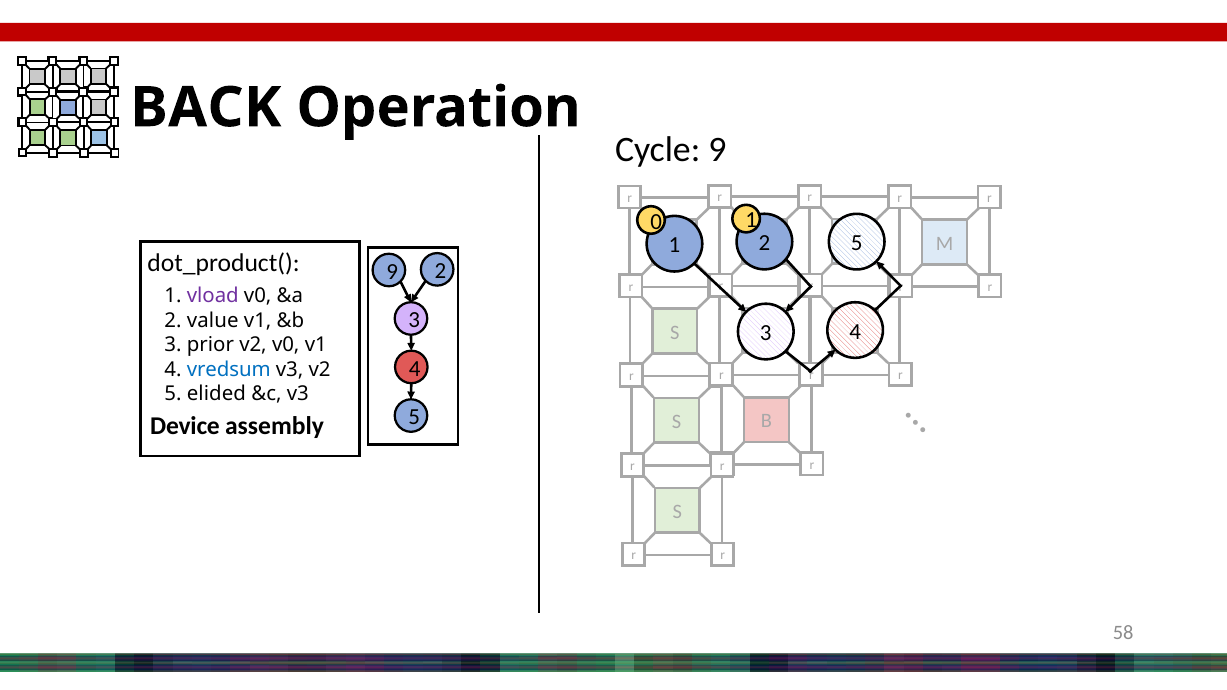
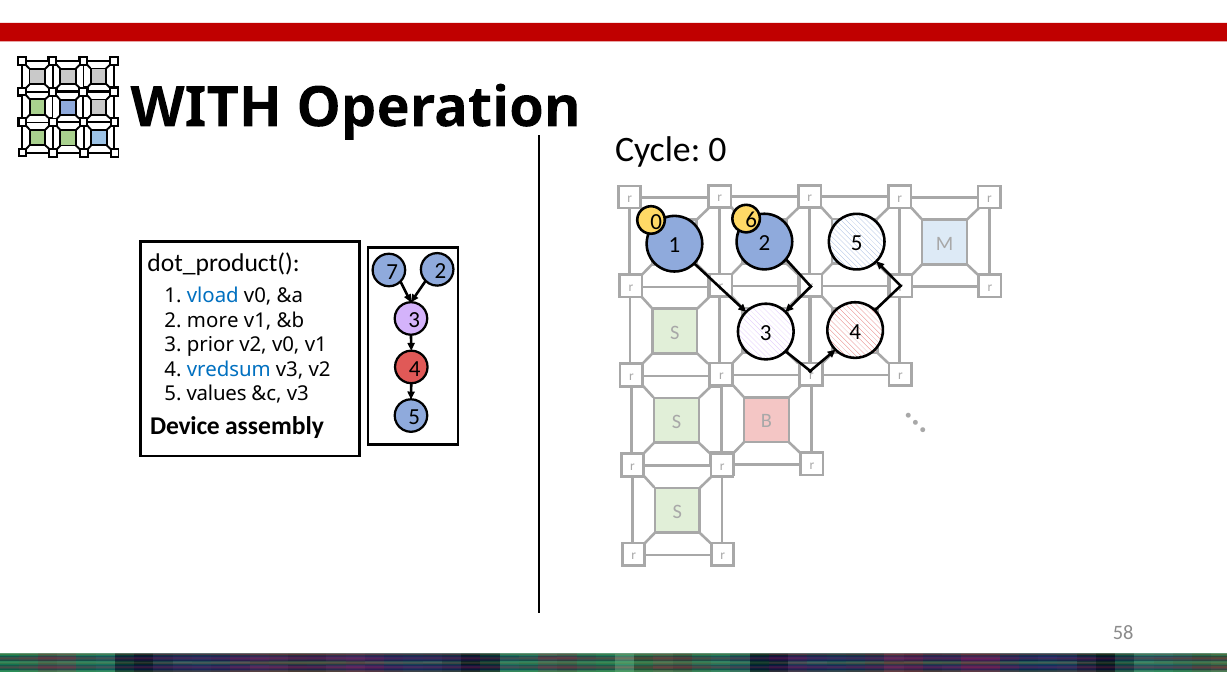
BACK: BACK -> WITH (206, 108)
Cycle 9: 9 -> 0 (717, 149)
0 1: 1 -> 6 (751, 220)
dot_product( 9: 9 -> 7 (392, 272)
vload colour: purple -> blue (213, 296)
value: value -> more (213, 320)
elided: elided -> values (217, 394)
